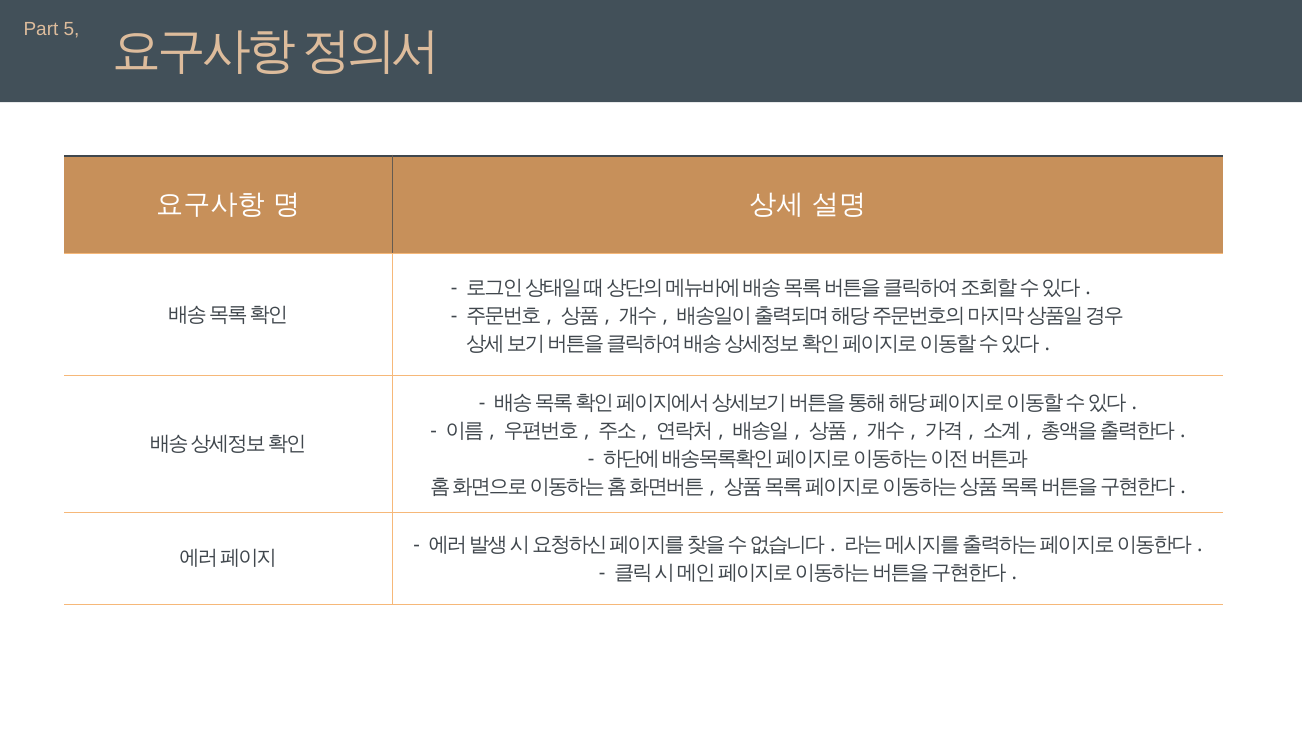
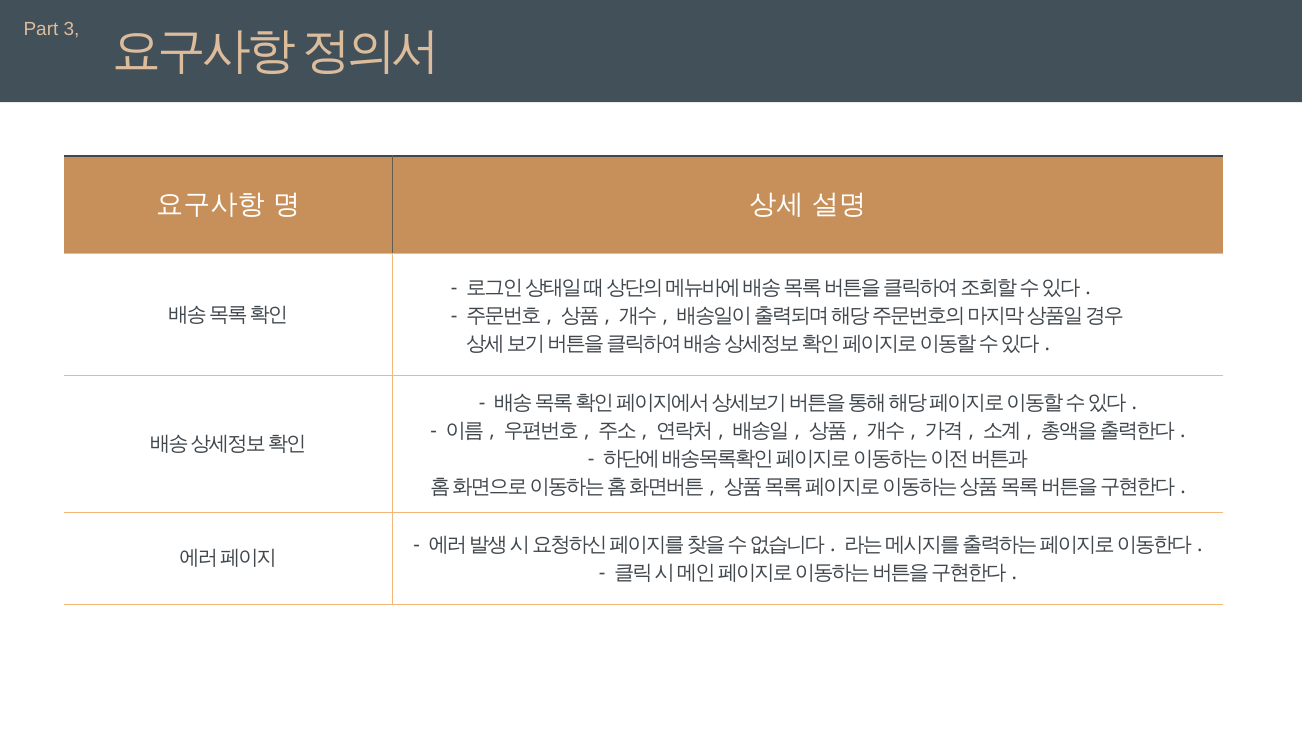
5: 5 -> 3 (72, 29)
